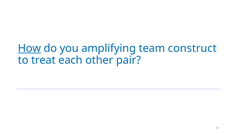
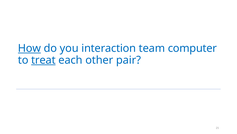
amplifying: amplifying -> interaction (109, 48)
construct: construct -> computer (192, 48)
treat underline: none -> present (43, 60)
